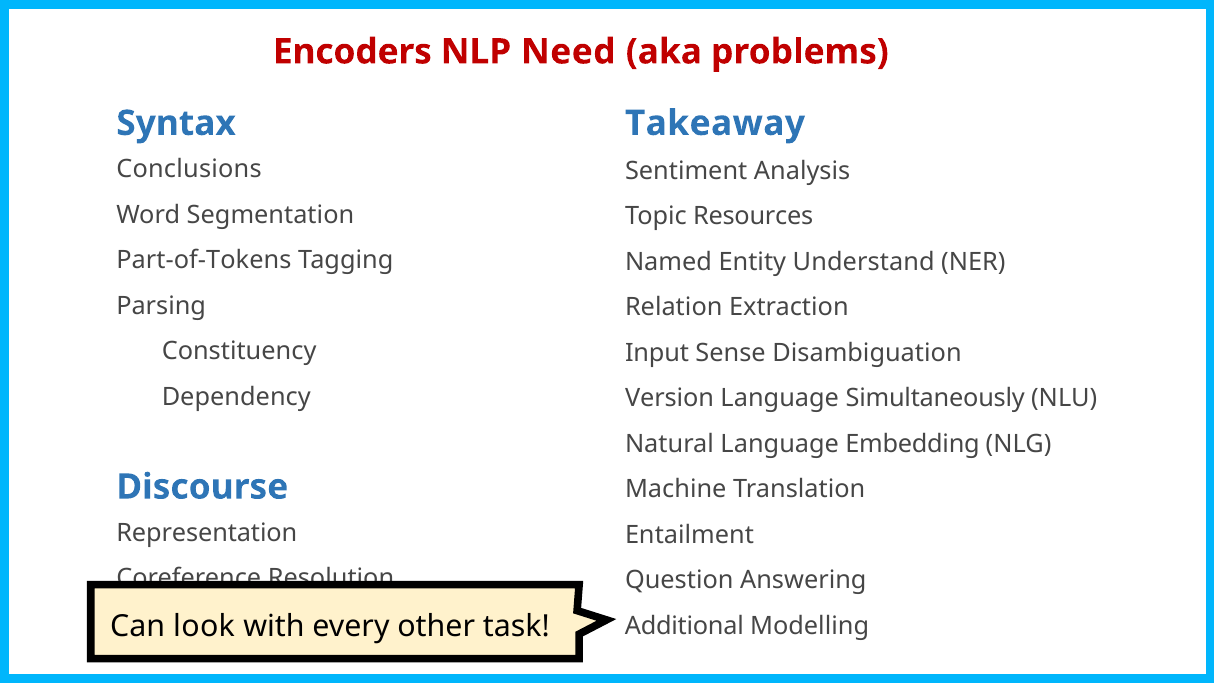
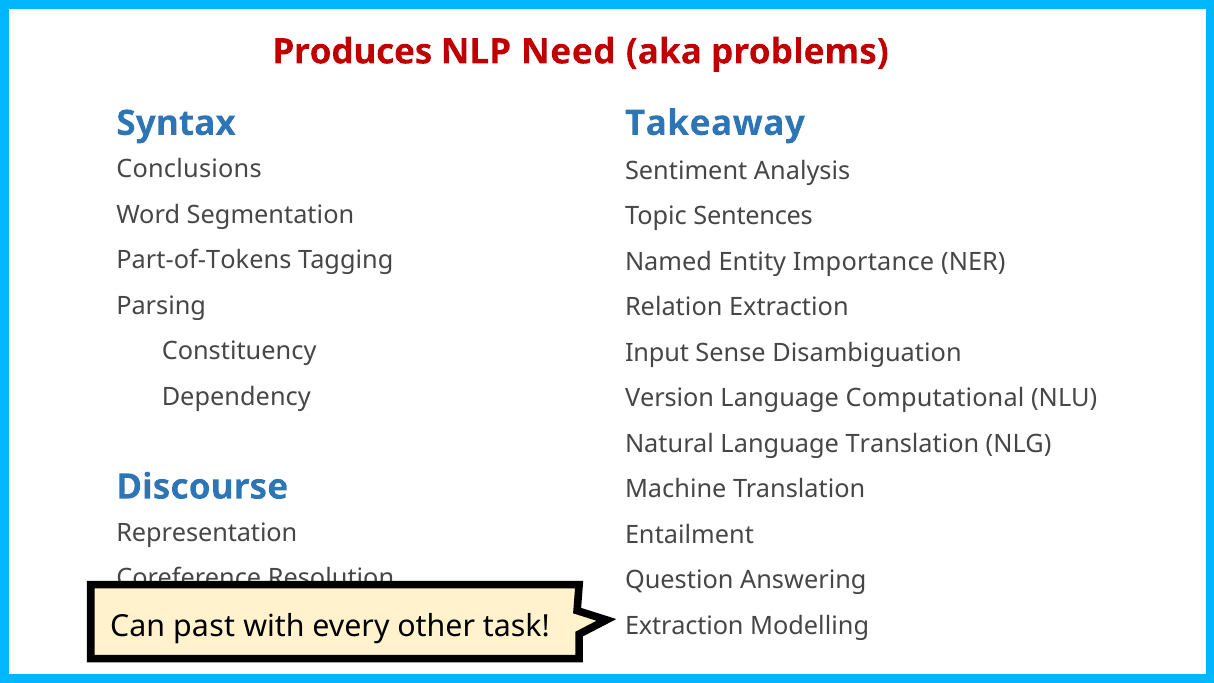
Encoders: Encoders -> Produces (352, 52)
Resources: Resources -> Sentences (753, 216)
Understand: Understand -> Importance (864, 262)
Simultaneously: Simultaneously -> Computational (935, 398)
Language Embedding: Embedding -> Translation (912, 444)
look: look -> past (204, 626)
Additional: Additional -> Extraction (684, 626)
